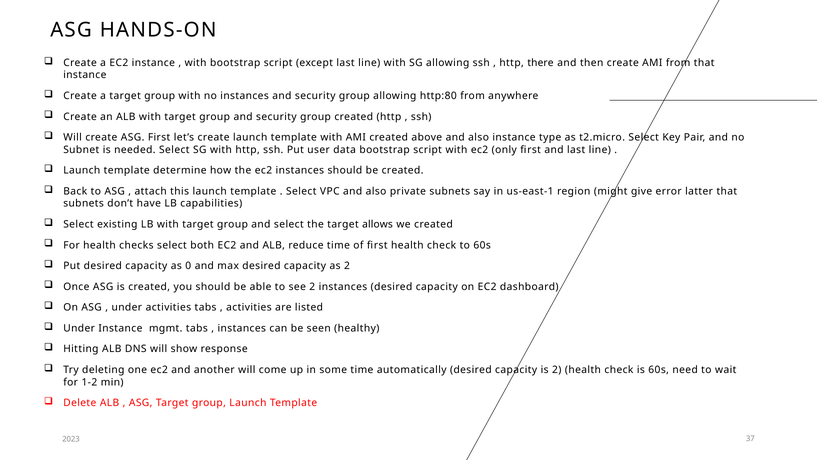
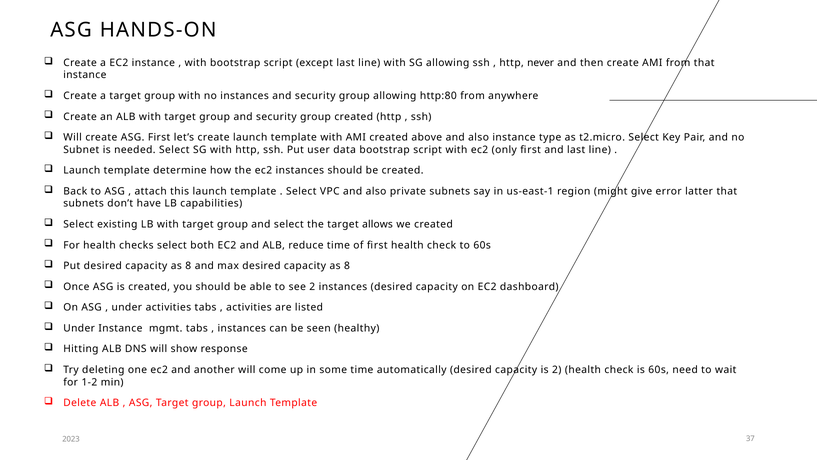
there: there -> never (541, 63)
0: 0 -> 8 (188, 266)
2: 2 -> 8 (347, 266)
